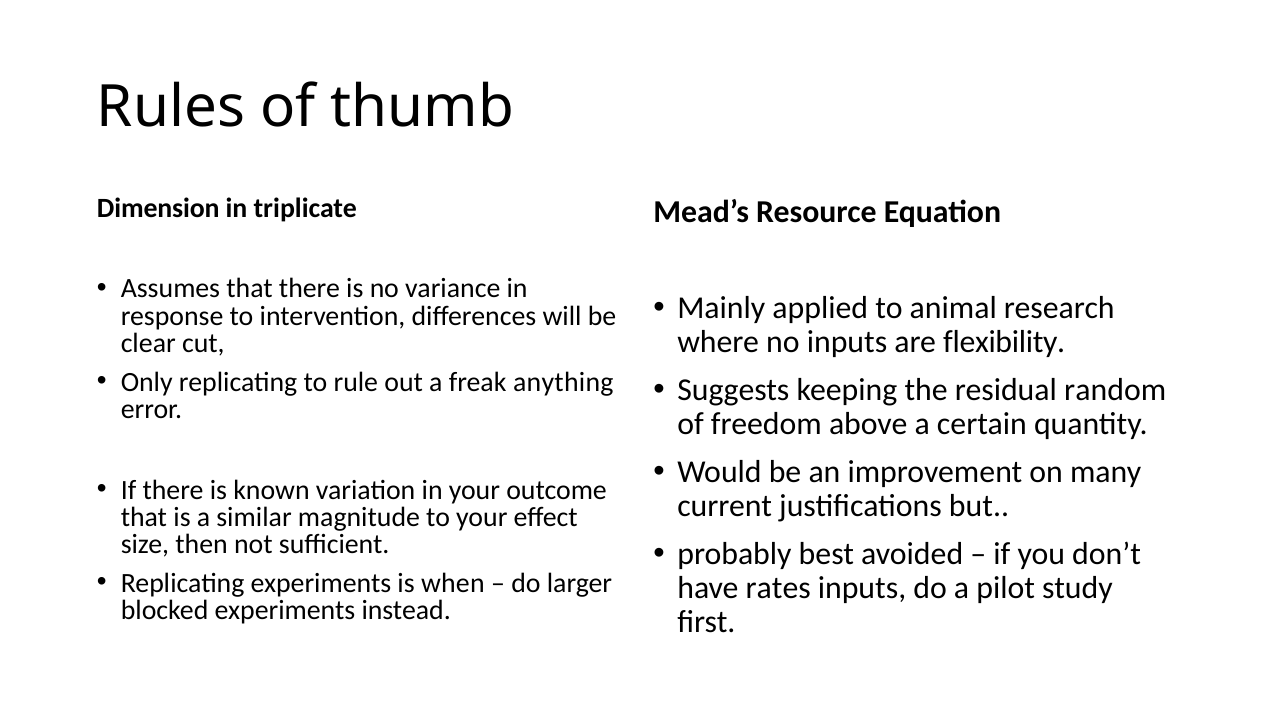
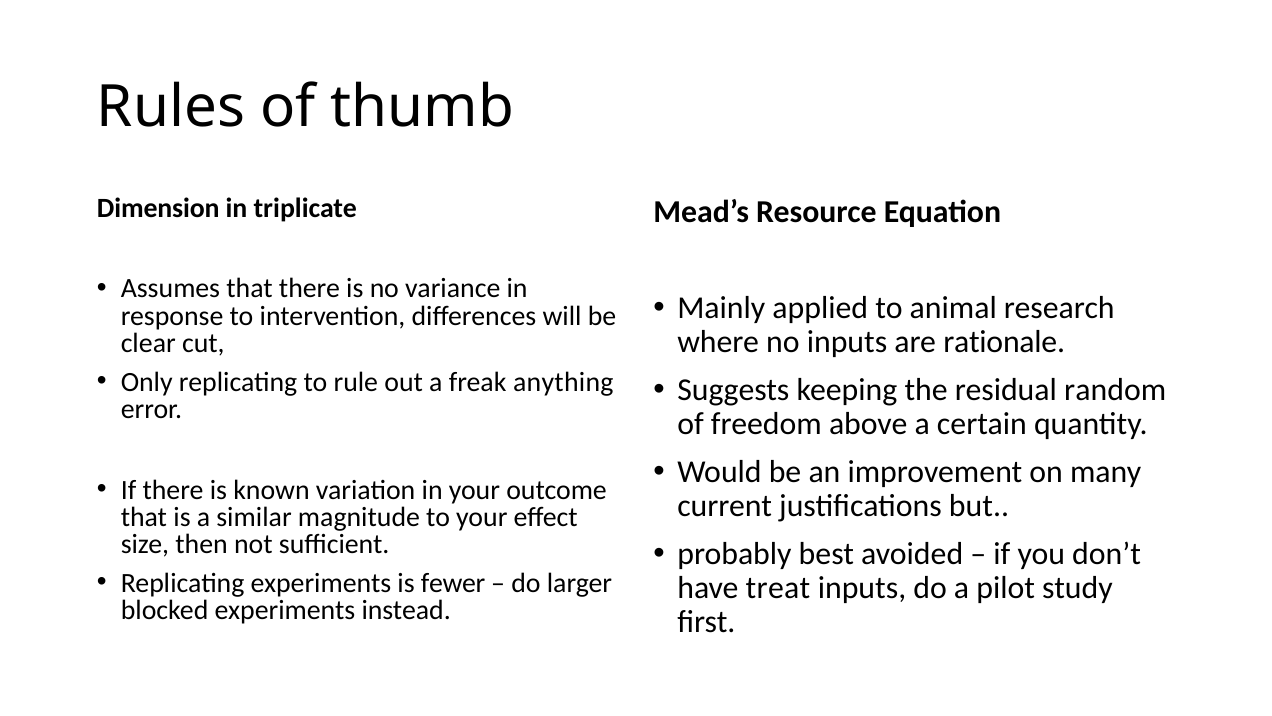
flexibility: flexibility -> rationale (1004, 342)
when: when -> fewer (453, 583)
rates: rates -> treat (778, 587)
